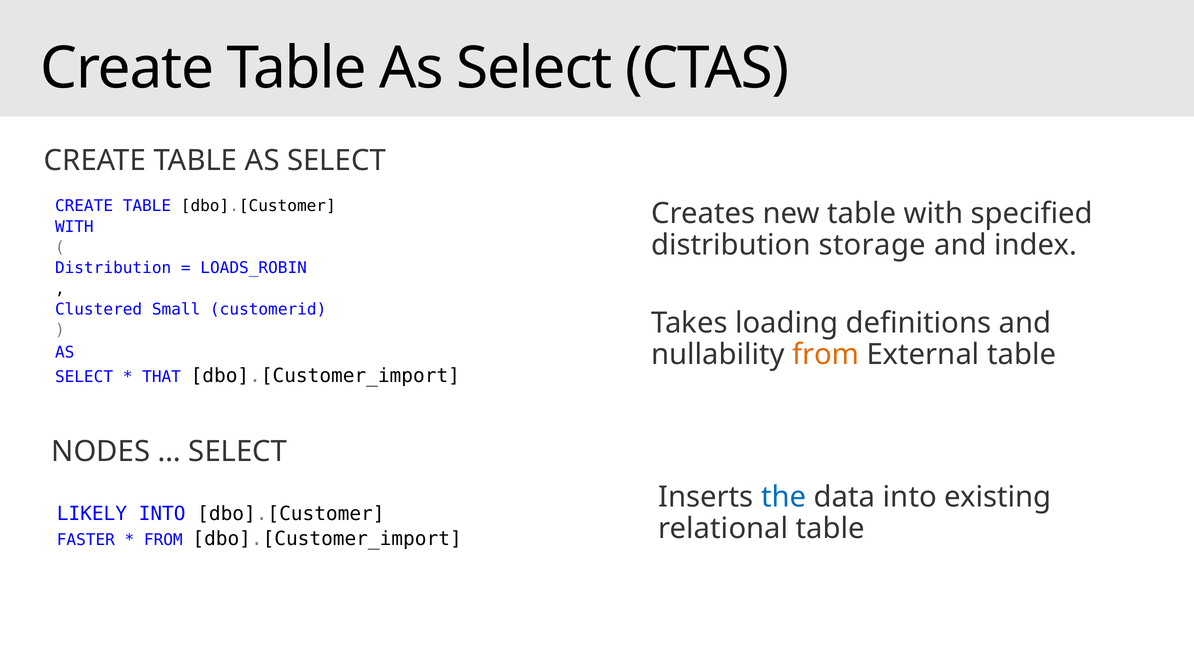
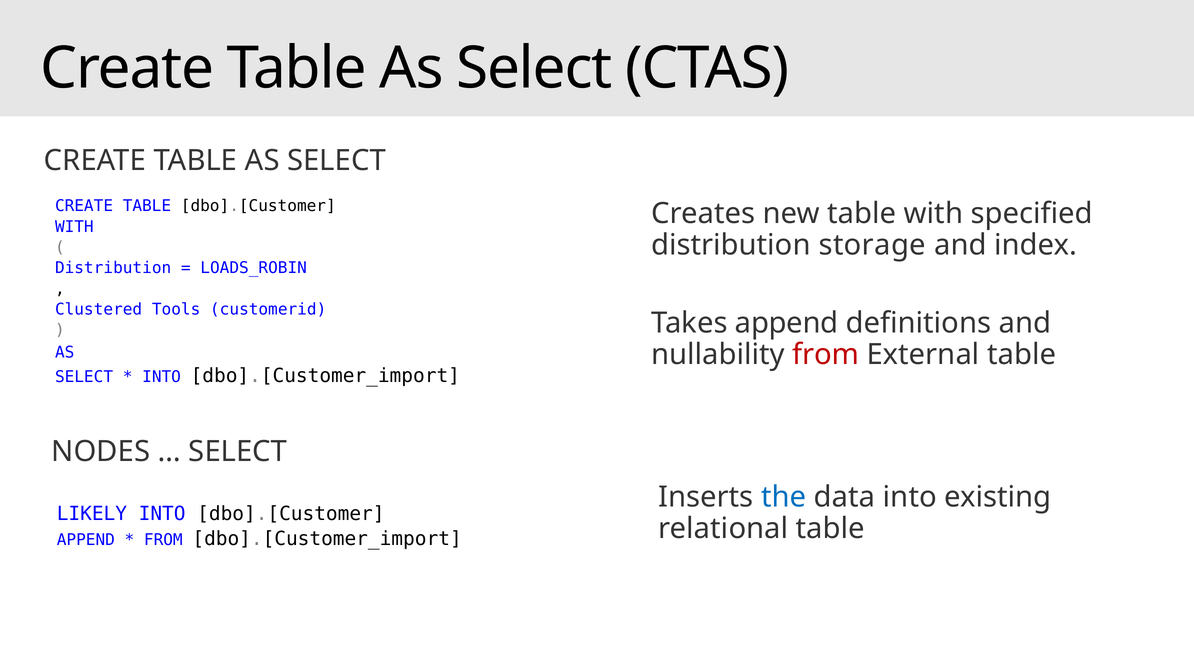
Small: Small -> Tools (176, 309)
Takes loading: loading -> append (787, 323)
from colour: orange -> red (826, 355)
THAT: THAT -> INTO (162, 376)
FASTER: FASTER -> APPEND (86, 539)
